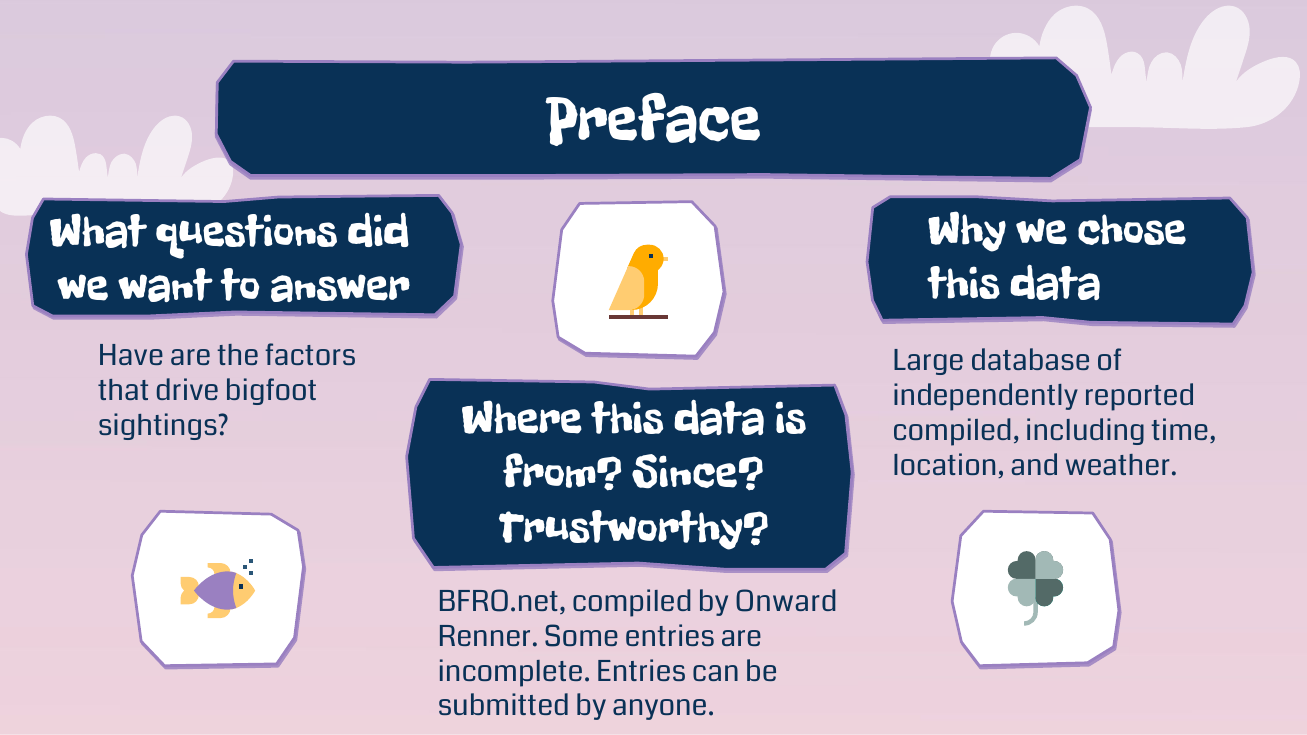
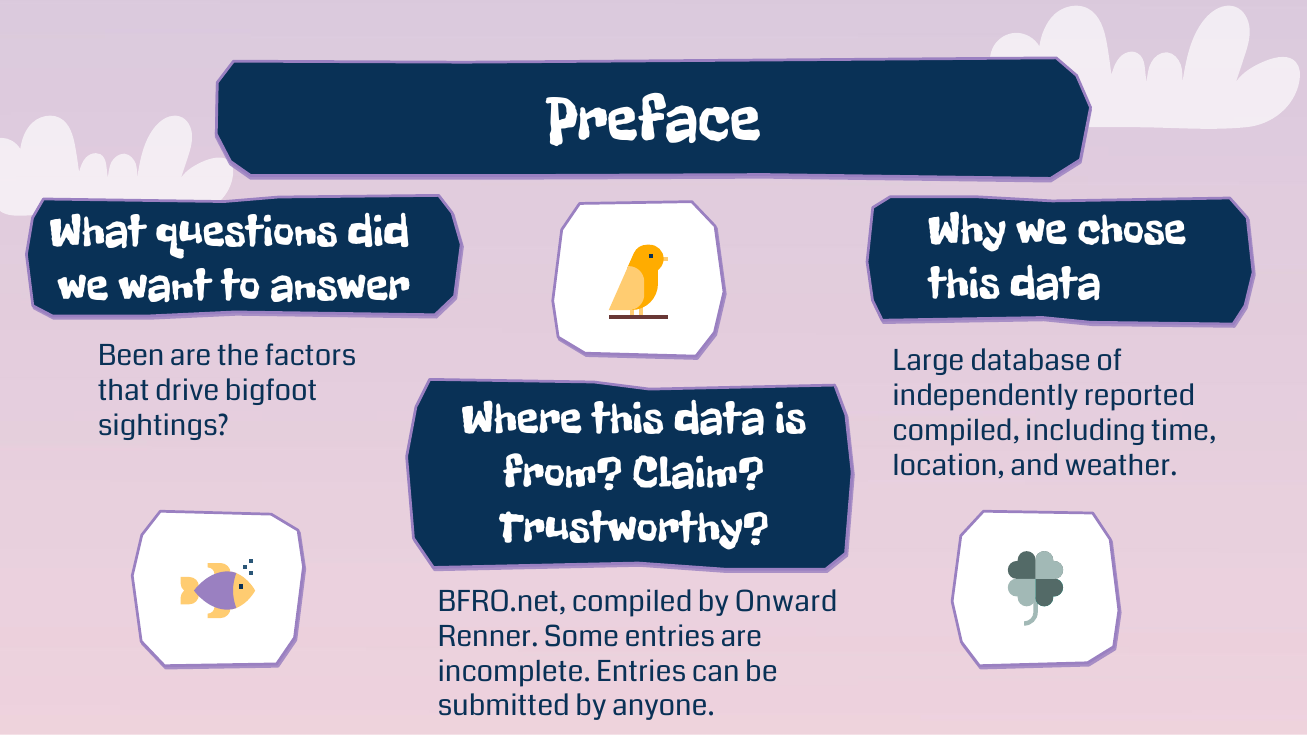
Have: Have -> Been (131, 356)
Since: Since -> Claim (698, 473)
